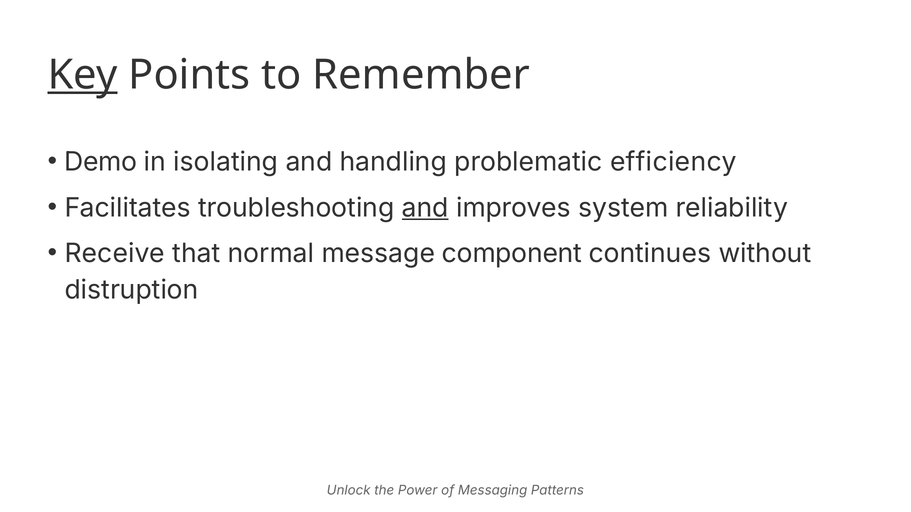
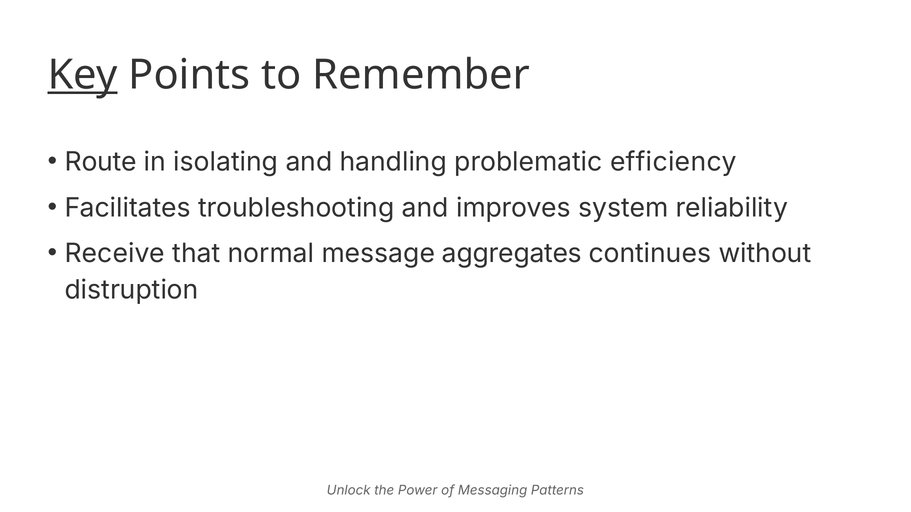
Demo: Demo -> Route (101, 162)
and underline: present -> none (425, 208)
component: component -> aggregates (512, 254)
